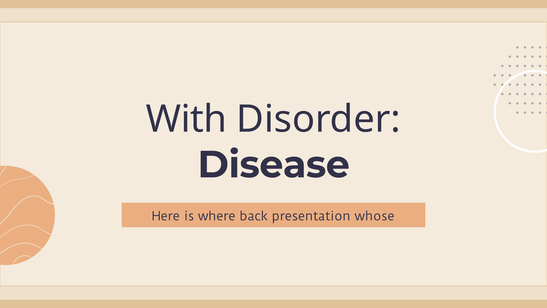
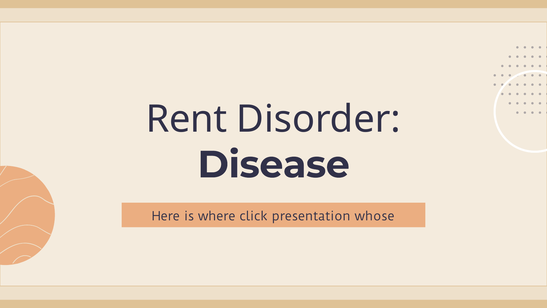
With: With -> Rent (187, 119)
back: back -> click (254, 216)
